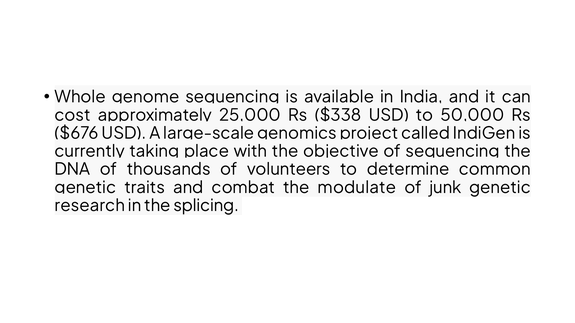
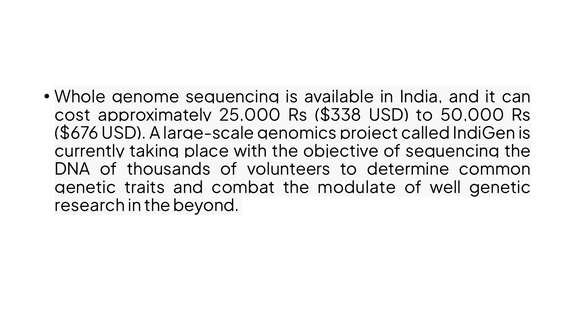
junk: junk -> well (445, 188)
splicing: splicing -> beyond (206, 206)
